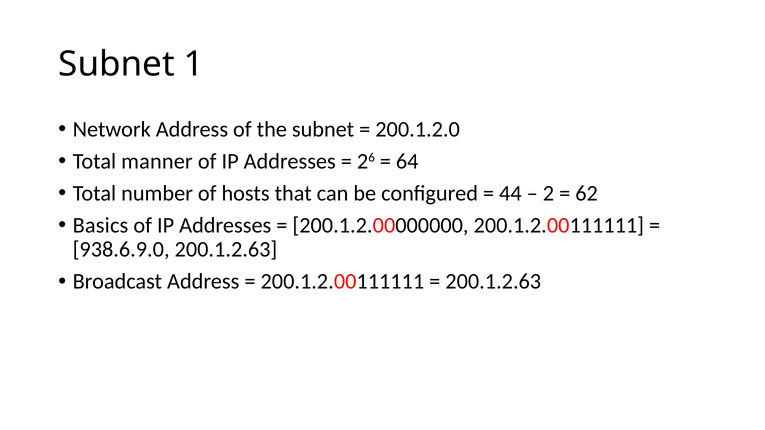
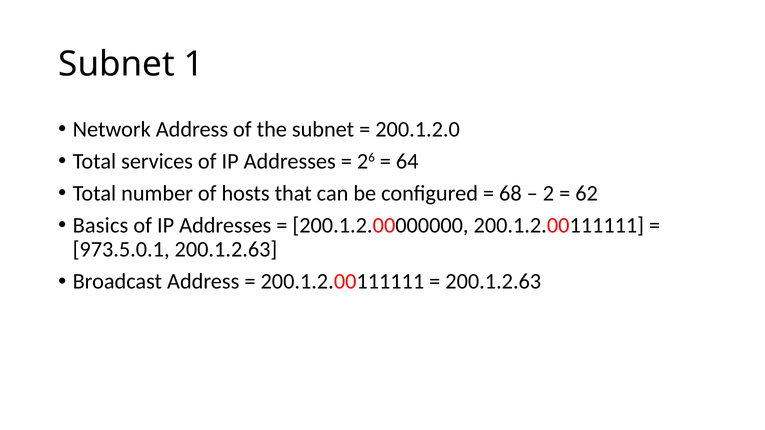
manner: manner -> services (157, 161)
44: 44 -> 68 (510, 193)
938.6.9.0: 938.6.9.0 -> 973.5.0.1 (121, 250)
